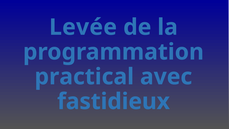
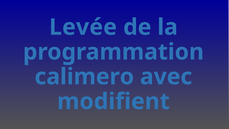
practical: practical -> calimero (84, 77)
fastidieux: fastidieux -> modifient (113, 101)
